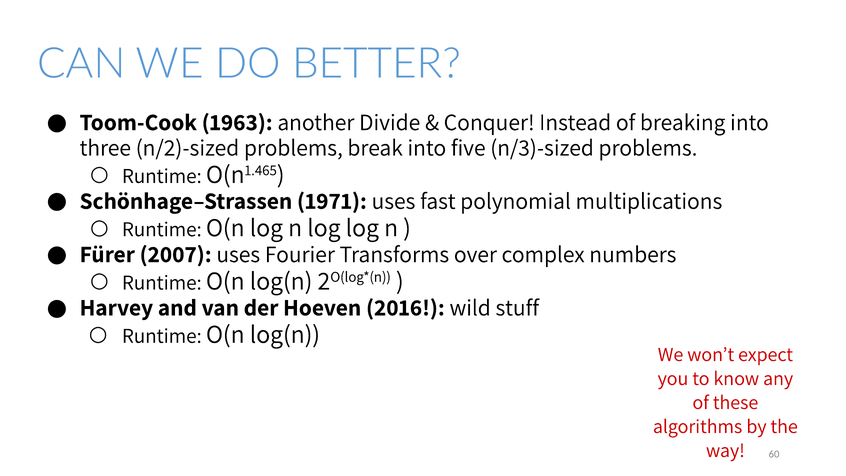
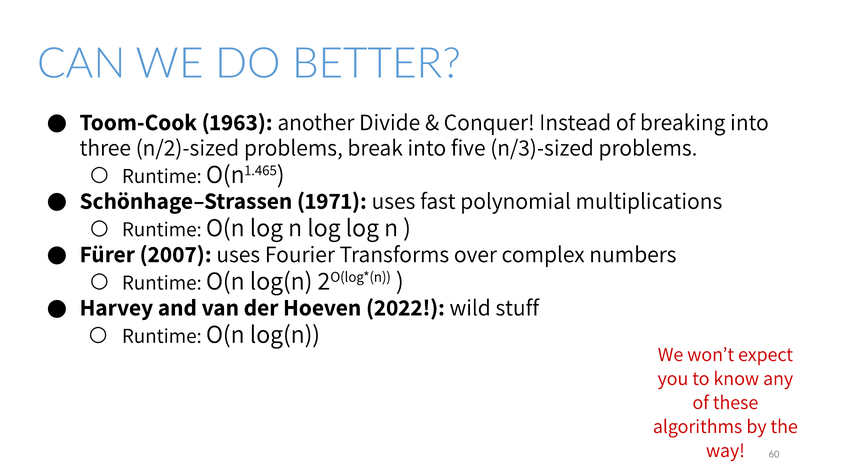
2016: 2016 -> 2022 (405, 308)
